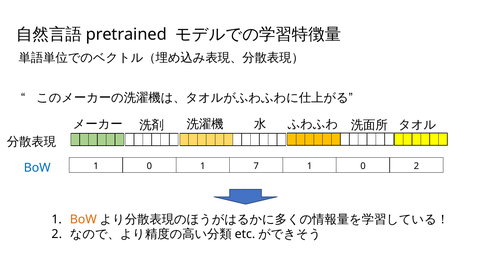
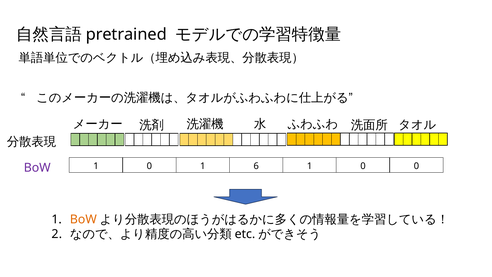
7: 7 -> 6 (256, 166)
0 2: 2 -> 0 (416, 166)
BoW colour: blue -> purple (37, 168)
